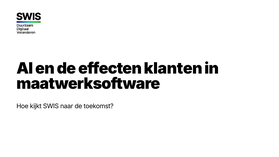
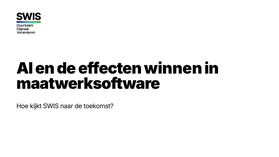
klanten: klanten -> winnen (173, 69)
